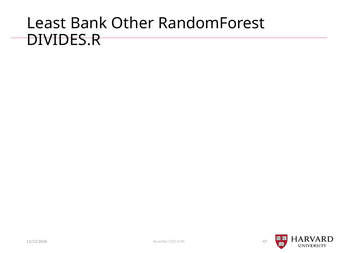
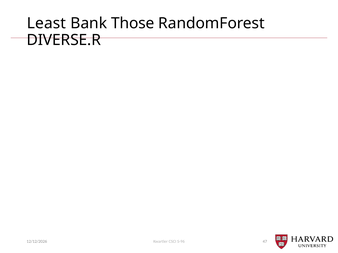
Other: Other -> Those (133, 23)
DIVIDES.R: DIVIDES.R -> DIVERSE.R (64, 40)
